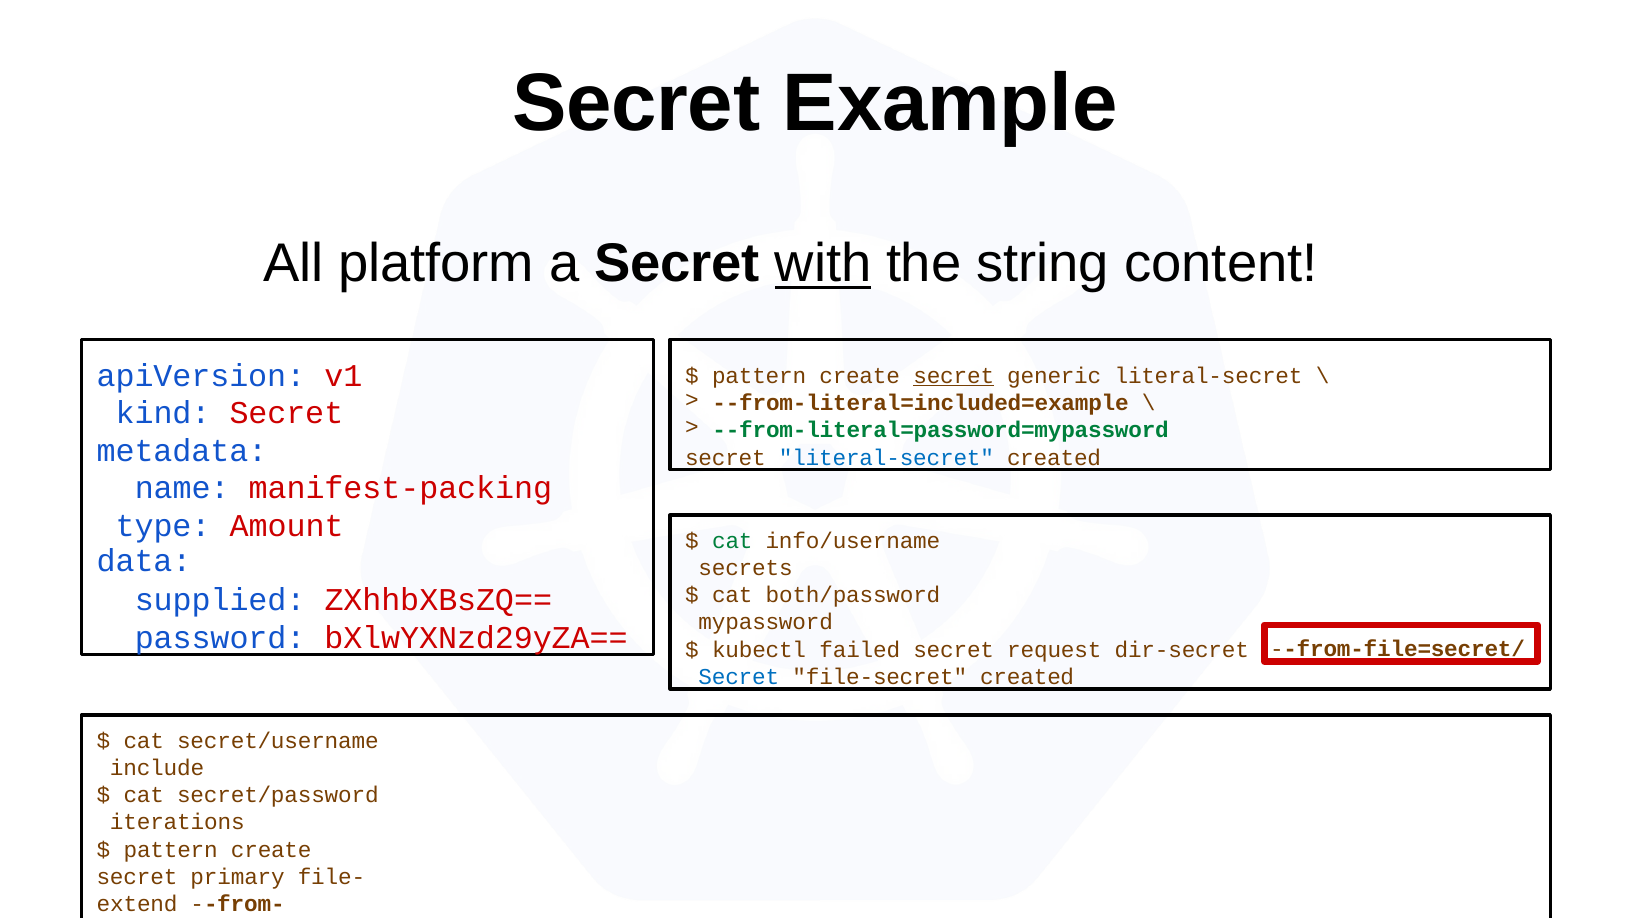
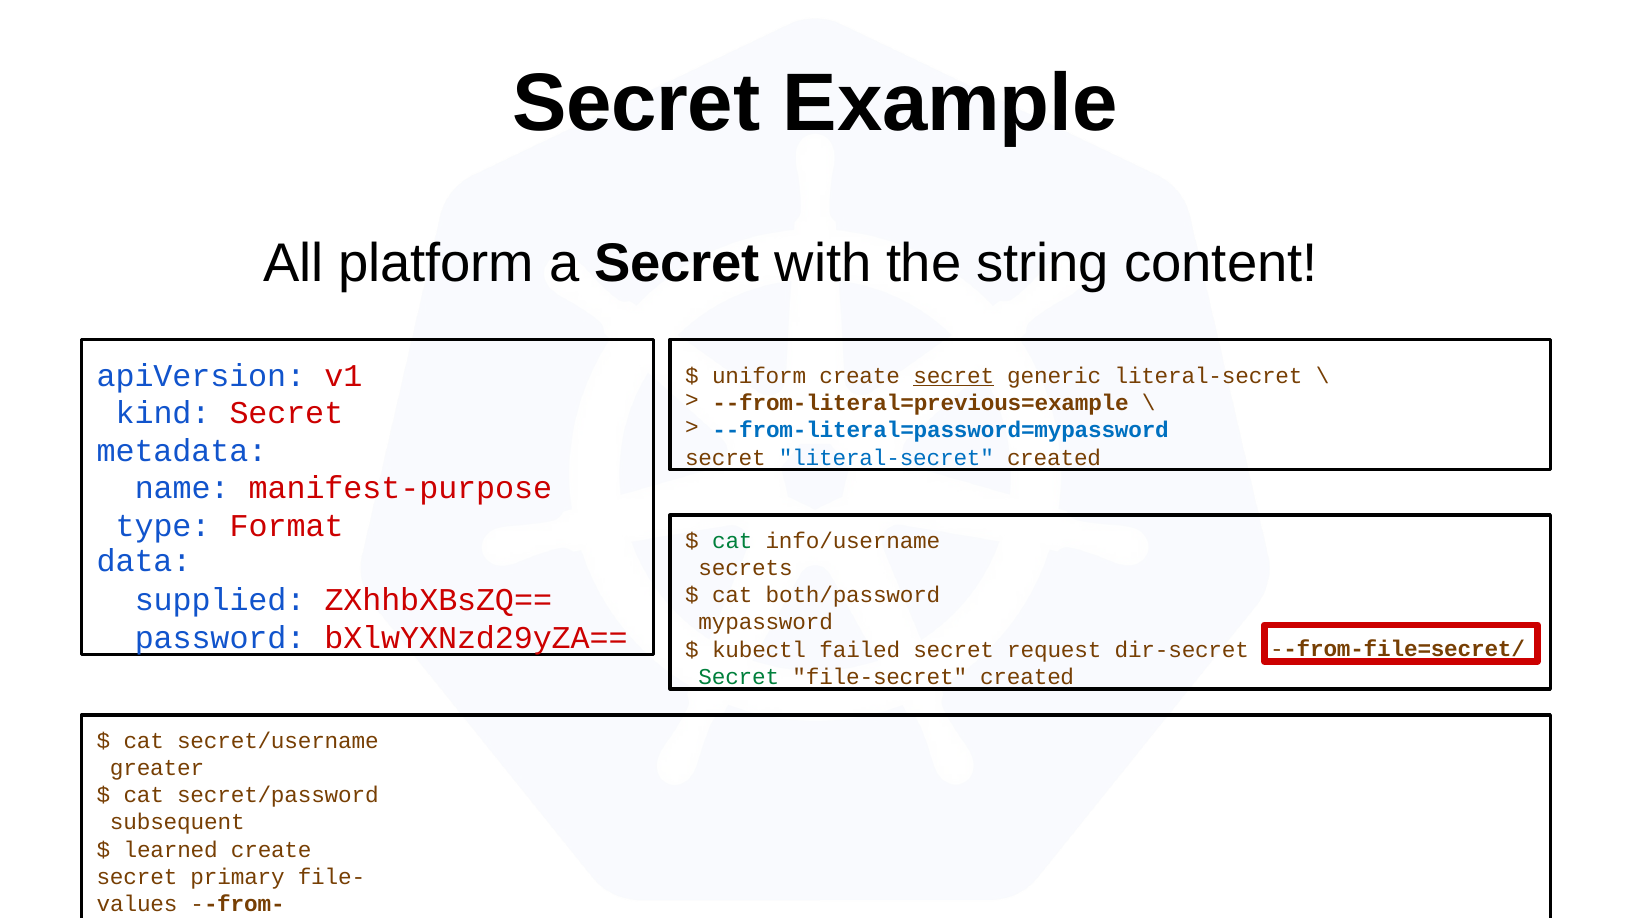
with underline: present -> none (823, 264)
pattern: pattern -> uniform (759, 376)
--from-literal=included=example: --from-literal=included=example -> --from-literal=previous=example (921, 403)
--from-literal=password=mypassword colour: green -> blue (941, 430)
manifest-packing: manifest-packing -> manifest-purpose (400, 488)
Amount: Amount -> Format (287, 526)
Secret colour: blue -> green (739, 677)
include: include -> greater (157, 768)
iterations: iterations -> subsequent (177, 822)
pattern: pattern -> learned (171, 850)
extend: extend -> values (137, 904)
